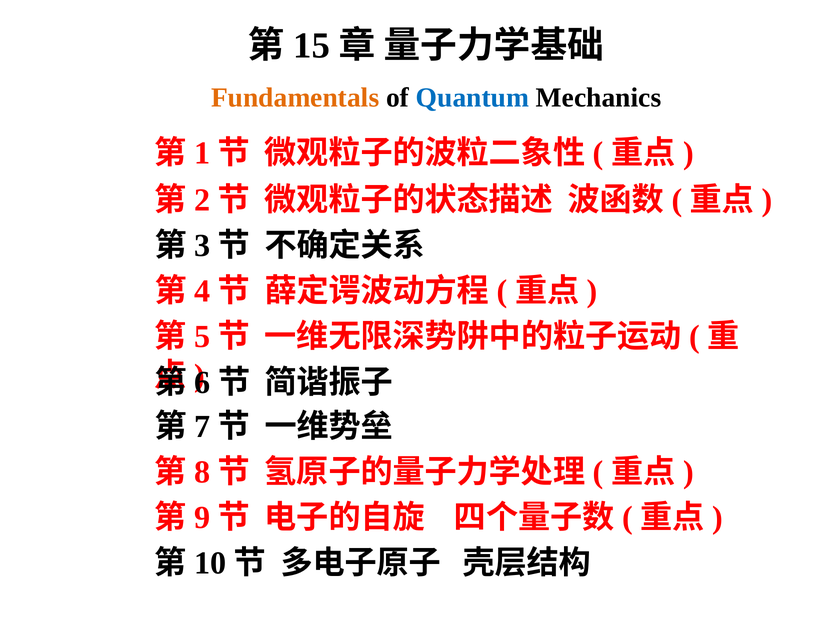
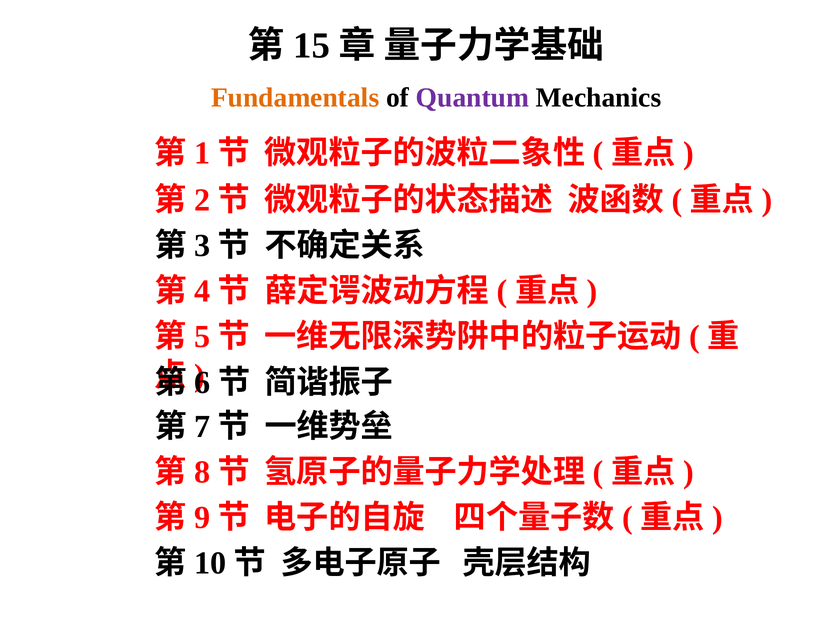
Quantum colour: blue -> purple (473, 97)
